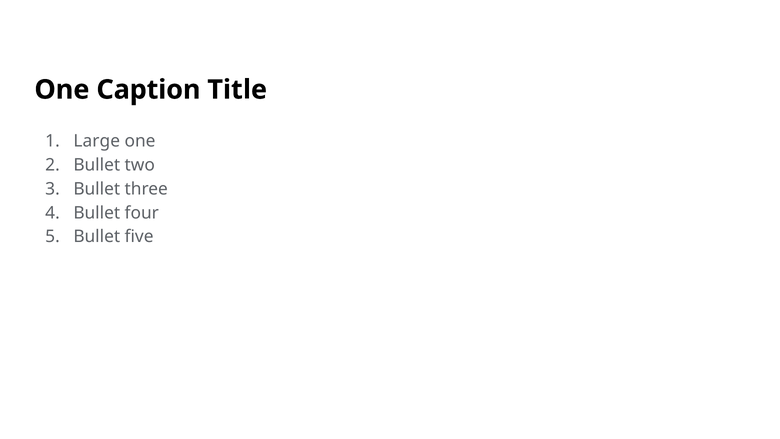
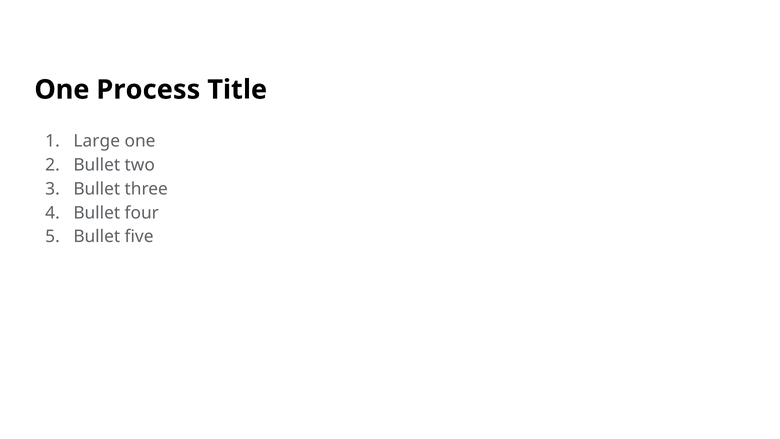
Caption: Caption -> Process (148, 90)
